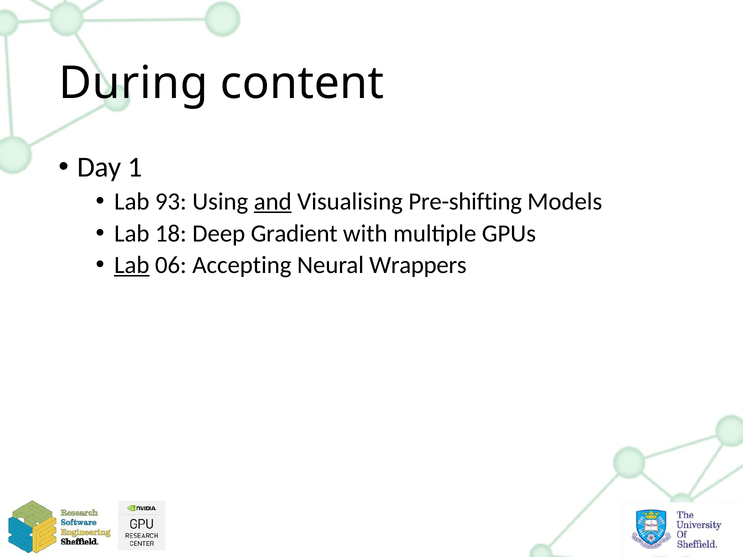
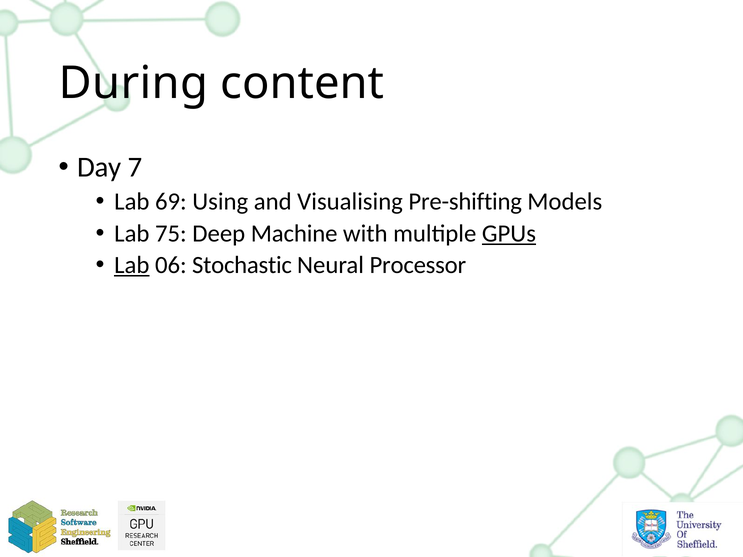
1: 1 -> 7 (135, 167)
93: 93 -> 69 (171, 202)
and underline: present -> none (273, 202)
18: 18 -> 75 (171, 234)
Gradient: Gradient -> Machine (294, 234)
GPUs underline: none -> present (509, 234)
Accepting: Accepting -> Stochastic (242, 265)
Wrappers: Wrappers -> Processor (418, 265)
